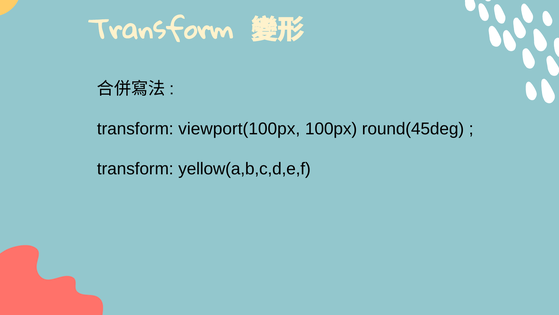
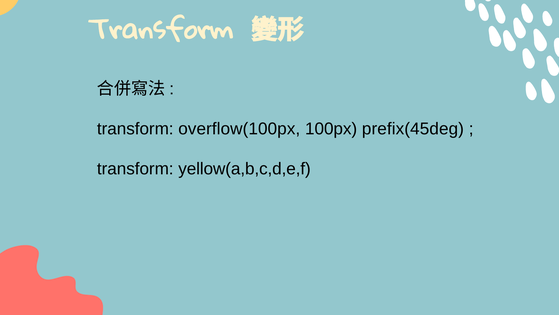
viewport(100px: viewport(100px -> overflow(100px (239, 129)
round(45deg: round(45deg -> prefix(45deg (413, 129)
